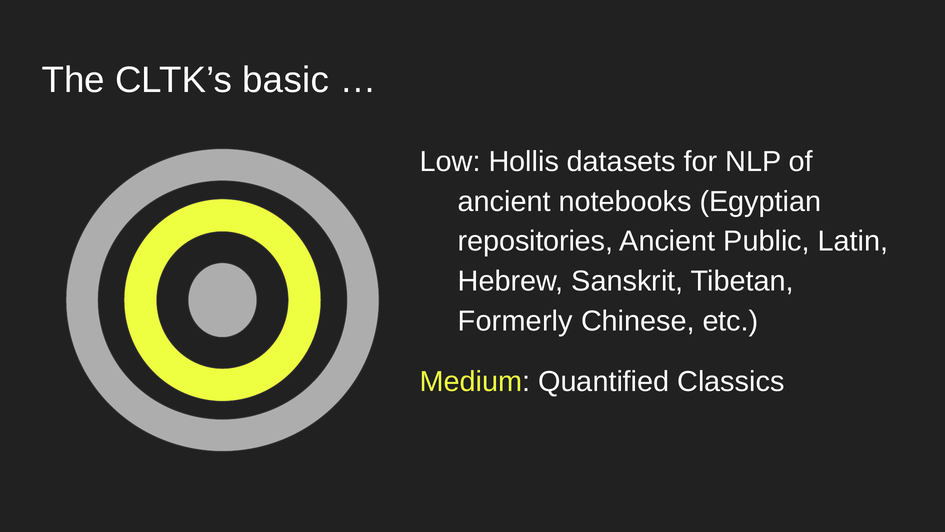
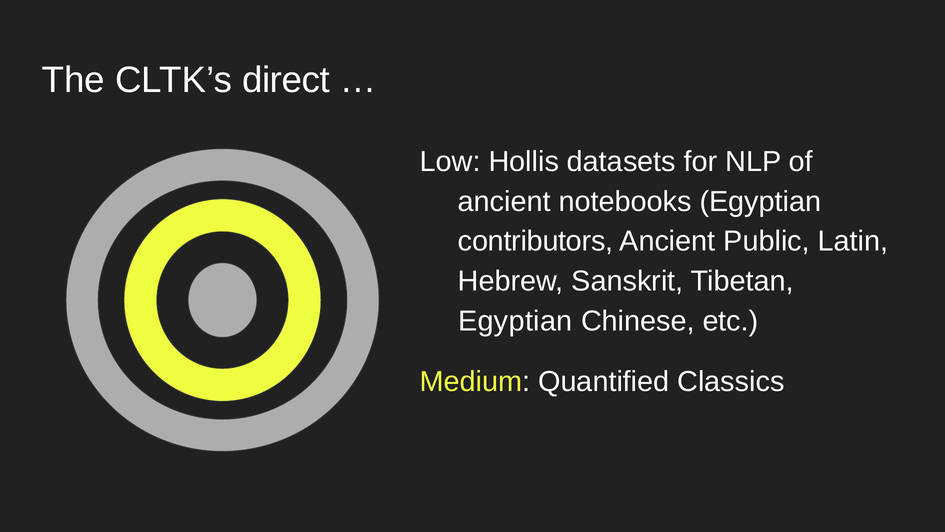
basic: basic -> direct (286, 80)
repositories: repositories -> contributors (536, 241)
Formerly: Formerly -> Egyptian (515, 321)
